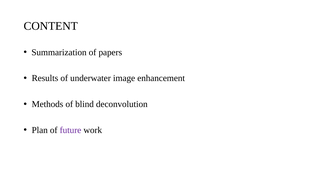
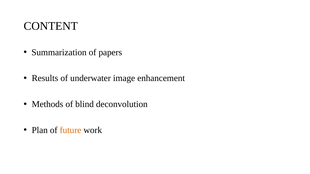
future colour: purple -> orange (70, 130)
